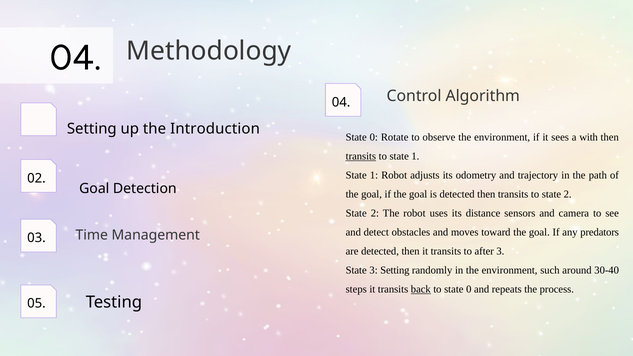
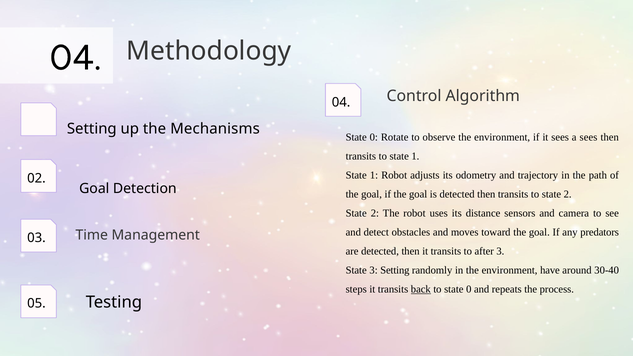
Introduction: Introduction -> Mechanisms (215, 129)
a with: with -> sees (589, 137)
transits underline: present -> none (361, 156)
such: such -> have (550, 270)
